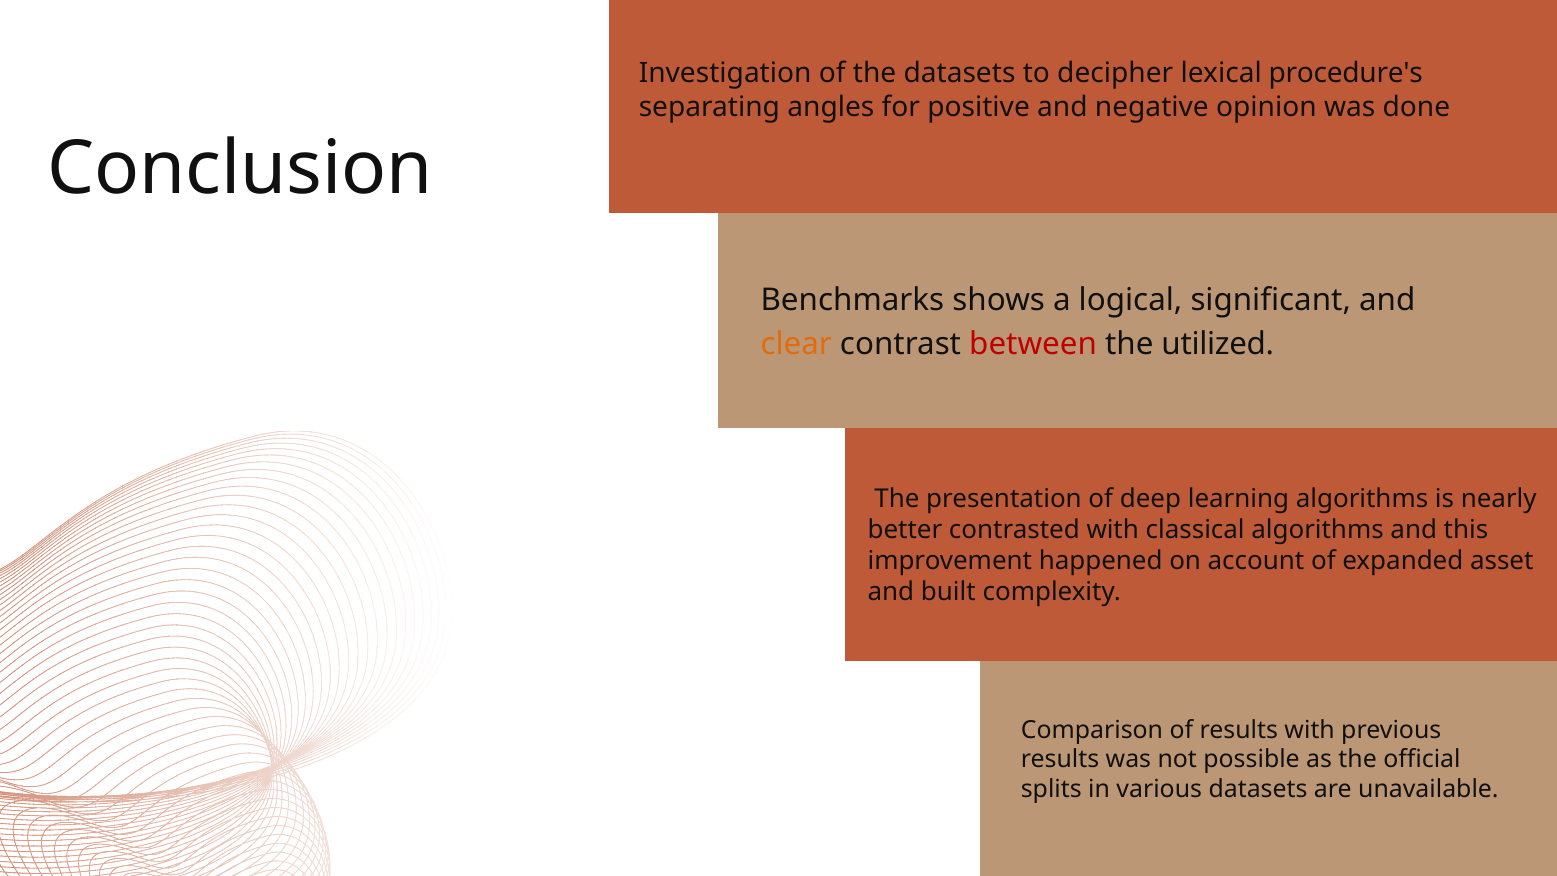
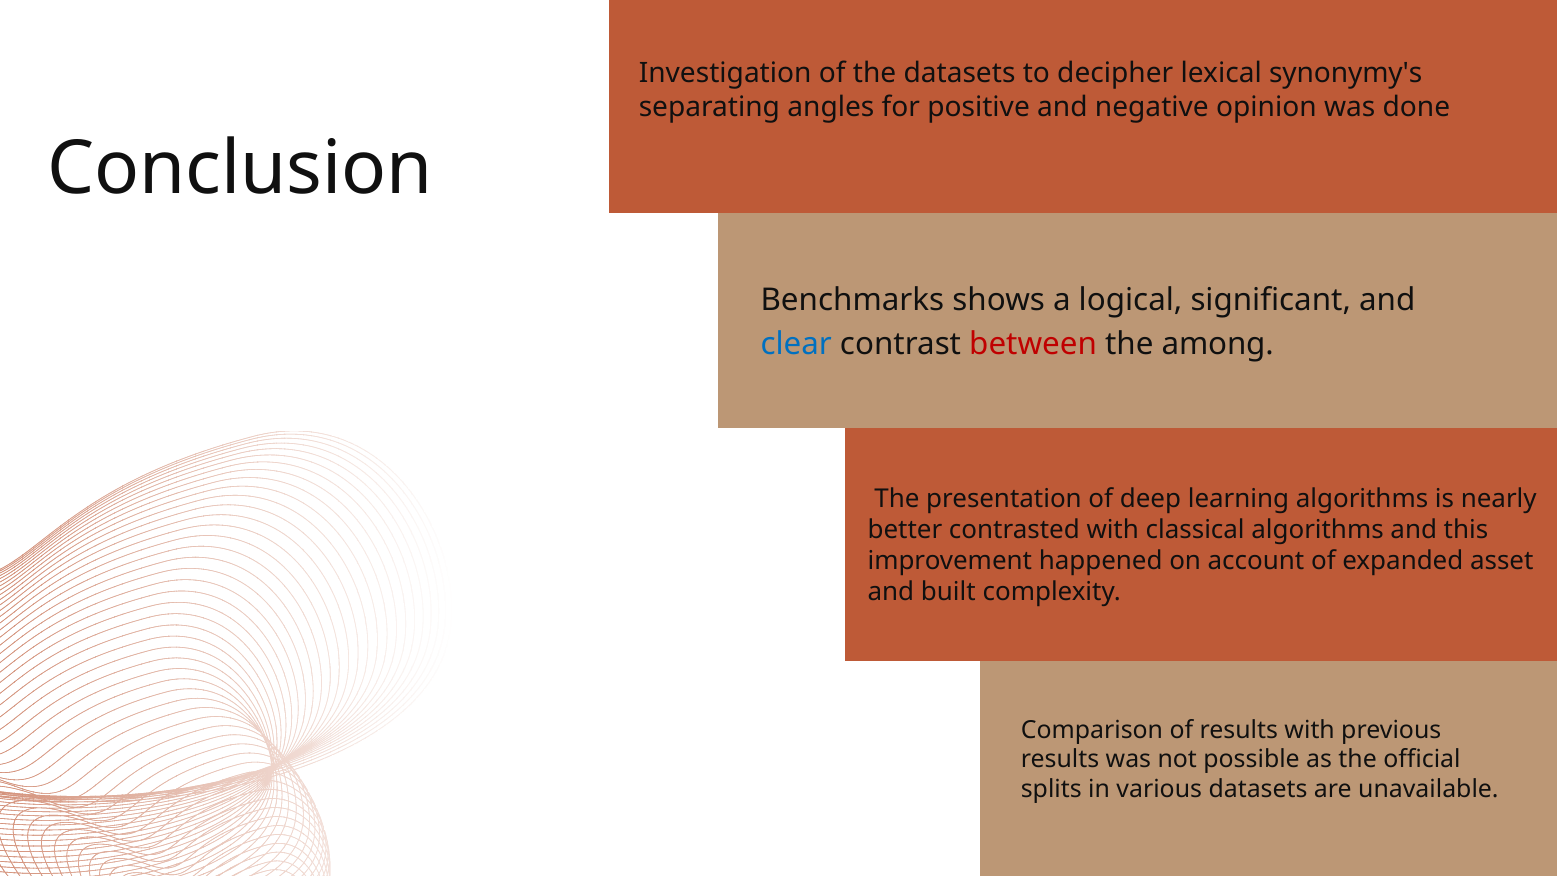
procedure's: procedure's -> synonymy's (1346, 74)
clear colour: orange -> blue (796, 344)
utilized: utilized -> among (1218, 344)
